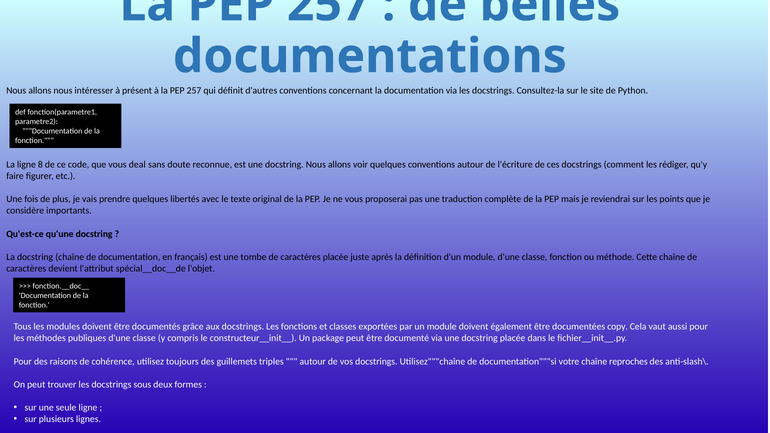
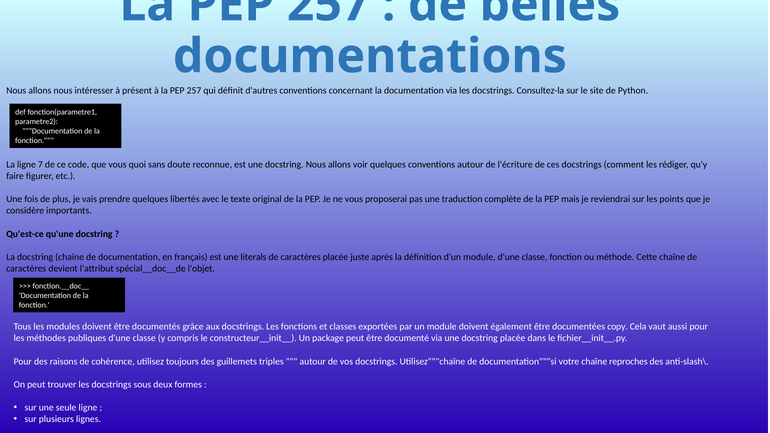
8: 8 -> 7 (40, 165)
deal: deal -> quoi (137, 165)
tombe: tombe -> literals (254, 257)
